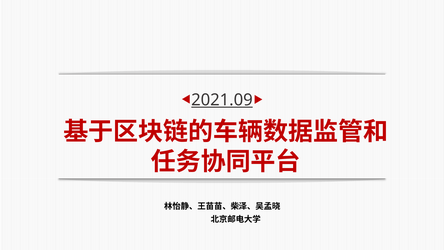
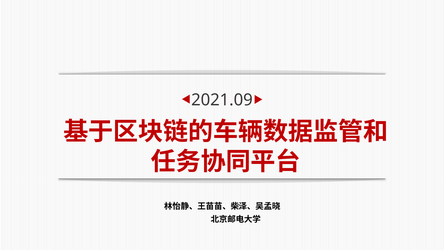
2021.09 underline: present -> none (222, 100)
